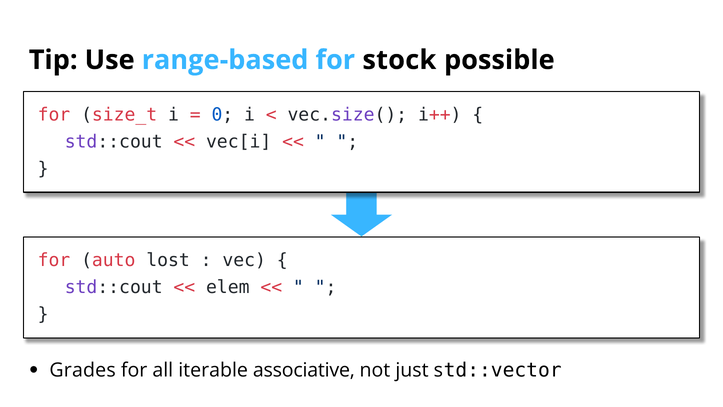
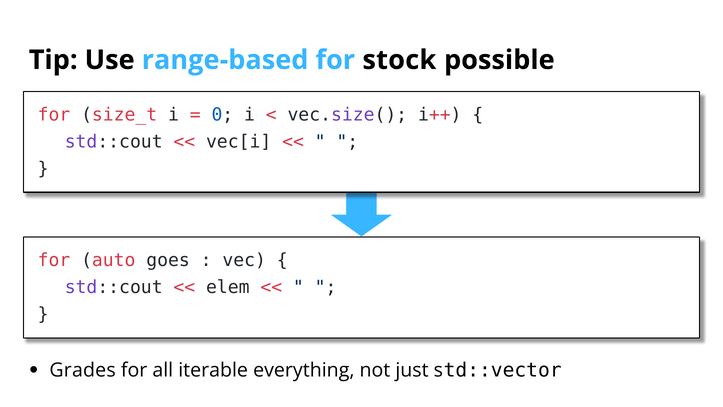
lost: lost -> goes (168, 260)
associative: associative -> everything (304, 370)
